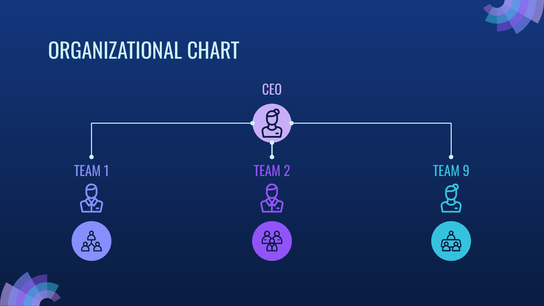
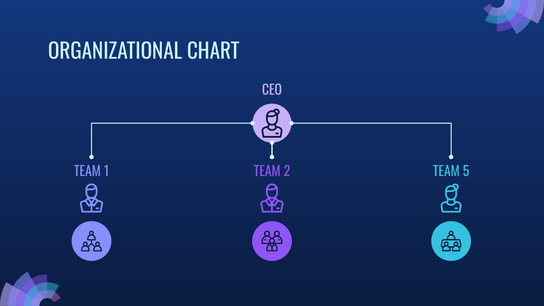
9: 9 -> 5 (466, 172)
